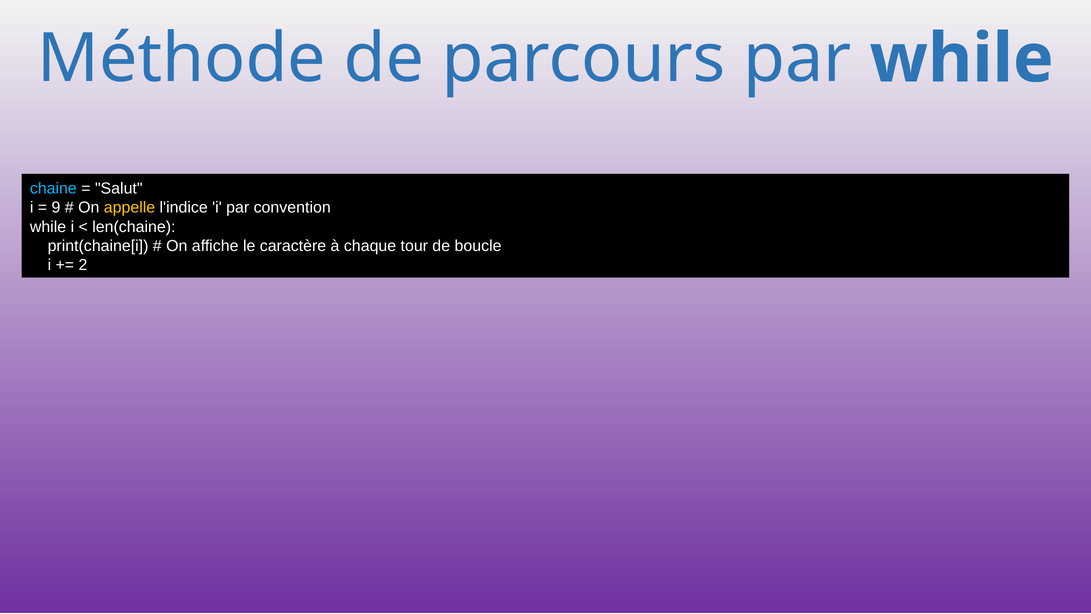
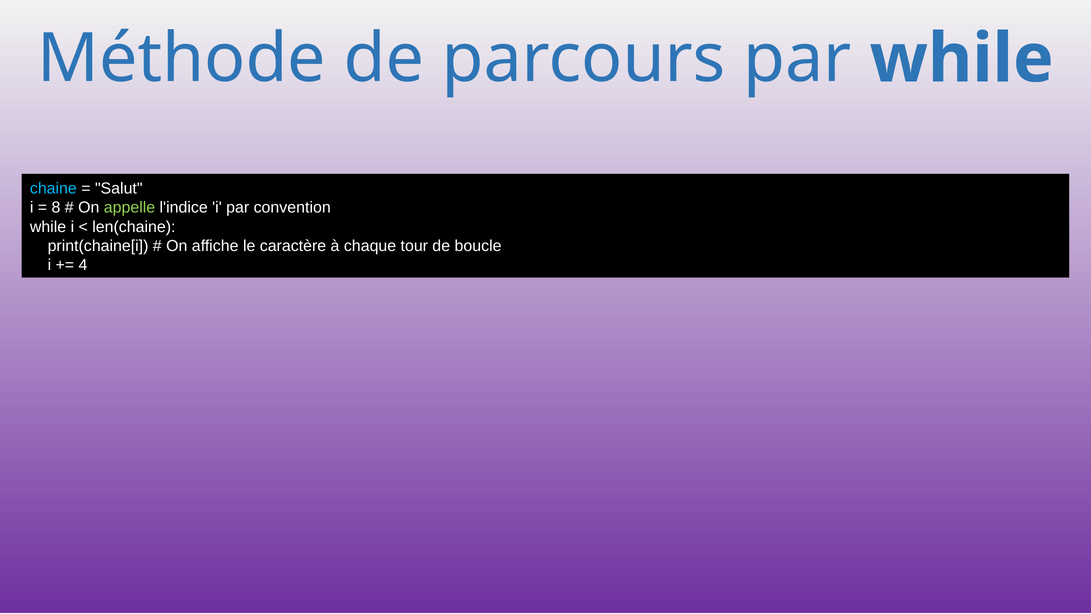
9: 9 -> 8 (56, 208)
appelle colour: yellow -> light green (130, 208)
2: 2 -> 4 (83, 265)
